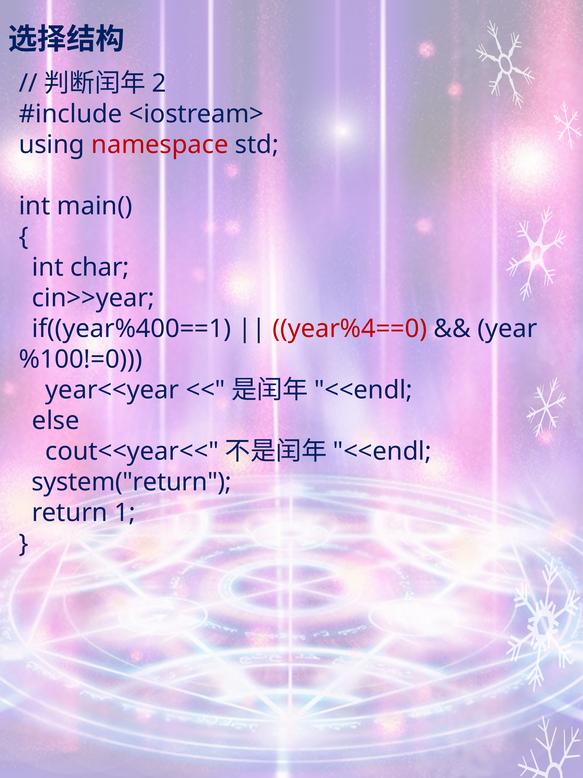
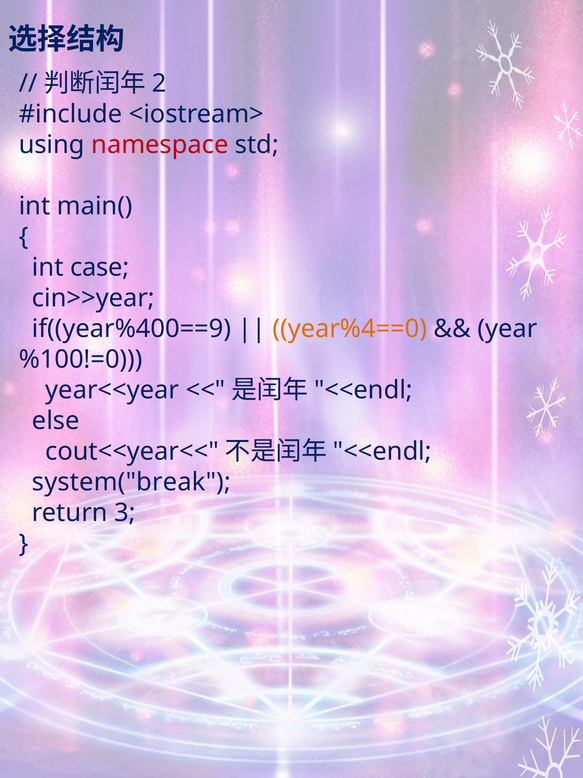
char: char -> case (100, 267)
if((year%400==1: if((year%400==1 -> if((year%400==9 (132, 329)
year%4==0 colour: red -> orange (350, 329)
system("return: system("return -> system("break (131, 482)
1: 1 -> 3 (125, 512)
